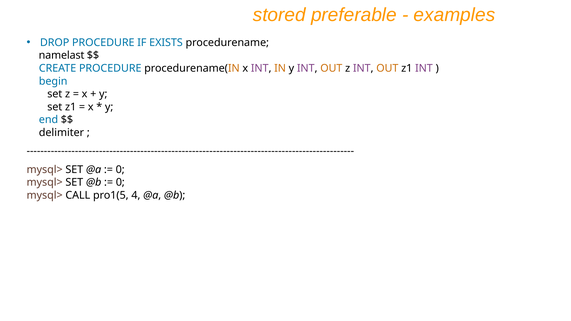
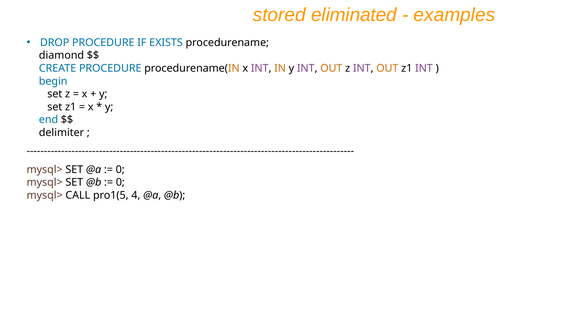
preferable: preferable -> eliminated (354, 15)
namelast: namelast -> diamond (61, 55)
